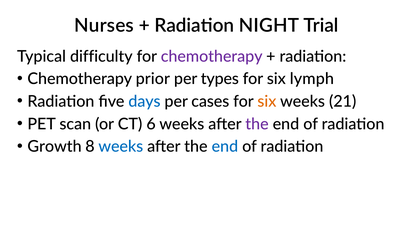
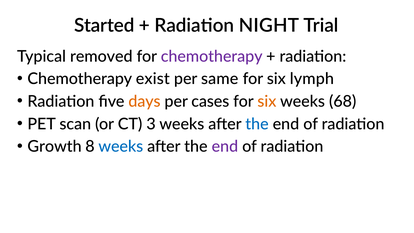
Nurses: Nurses -> Started (104, 26)
difficulty: difficulty -> removed (101, 56)
prior: prior -> exist (153, 79)
types: types -> same (220, 79)
days colour: blue -> orange (144, 101)
21: 21 -> 68 (343, 101)
6: 6 -> 3 (151, 124)
the colour: purple -> blue (257, 124)
end colour: blue -> purple (225, 147)
